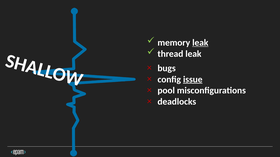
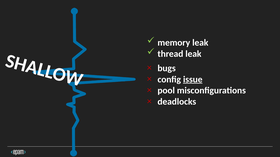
leak underline: present -> none (200, 43)
